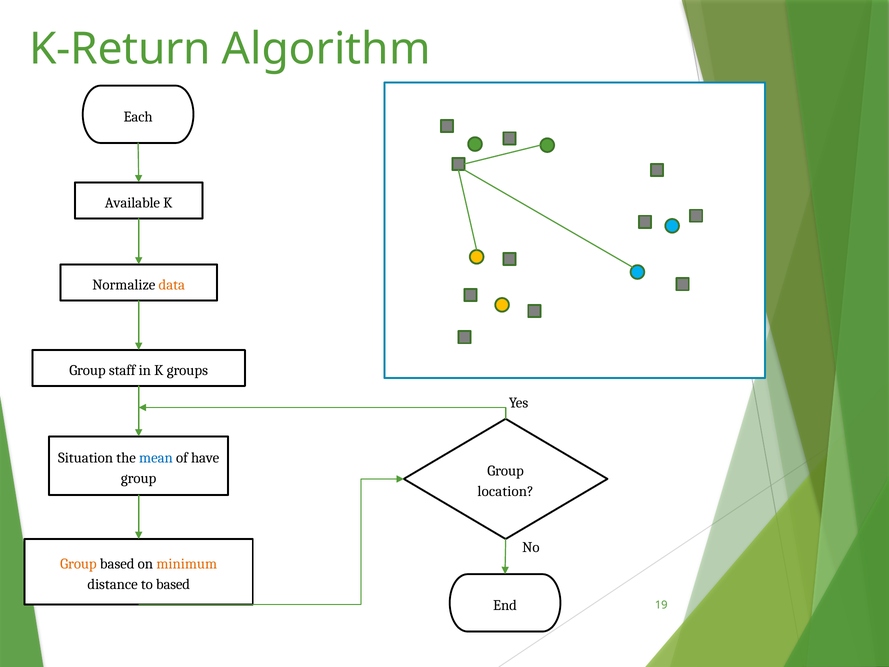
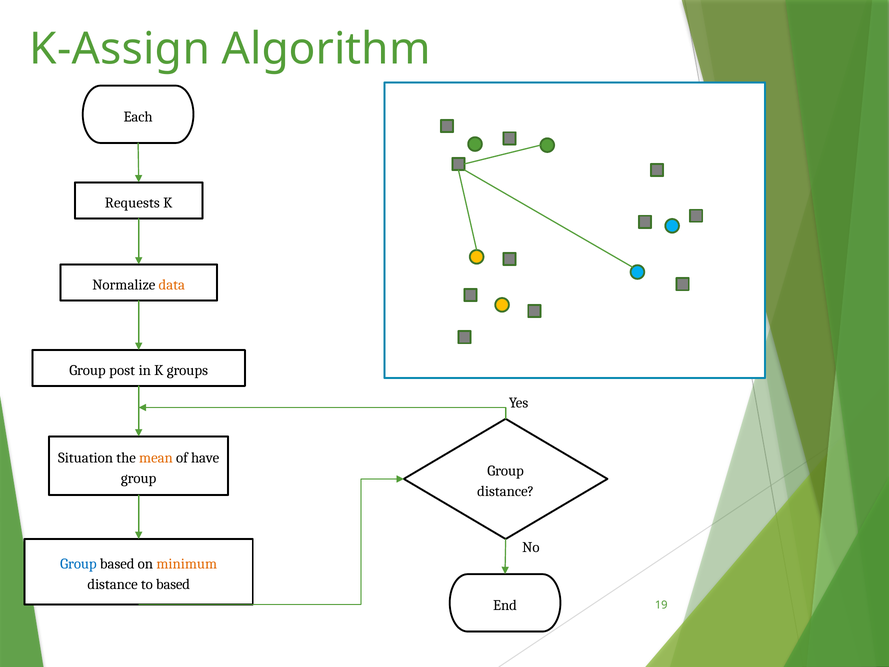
K-Return: K-Return -> K-Assign (120, 49)
Available: Available -> Requests (132, 203)
staff: staff -> post (122, 370)
mean colour: blue -> orange (156, 458)
location: location -> distance (506, 491)
Group colour: orange -> blue (78, 564)
